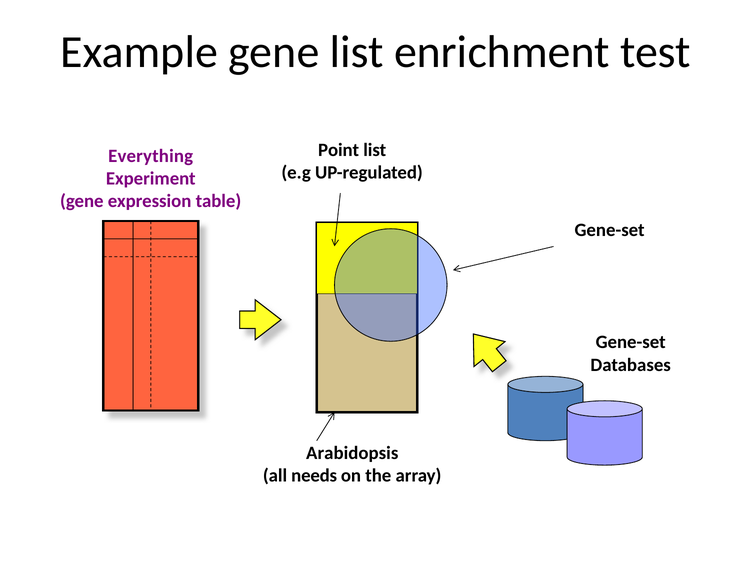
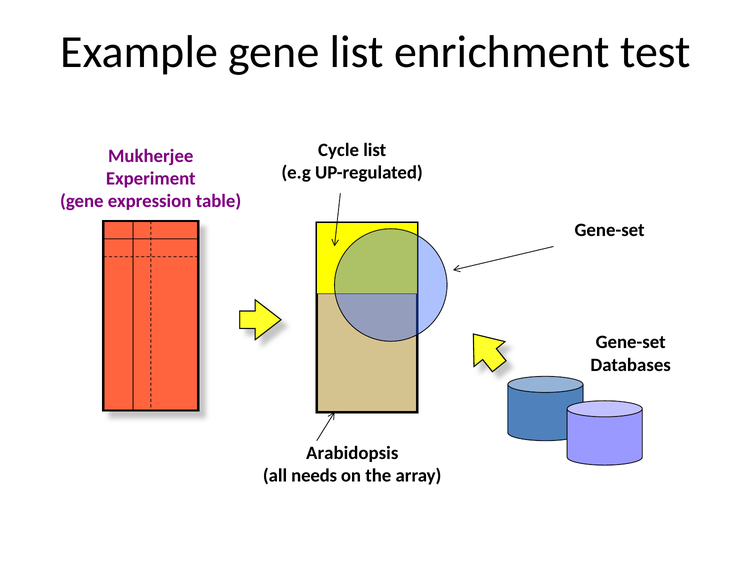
Point: Point -> Cycle (339, 150)
Everything: Everything -> Mukherjee (151, 156)
